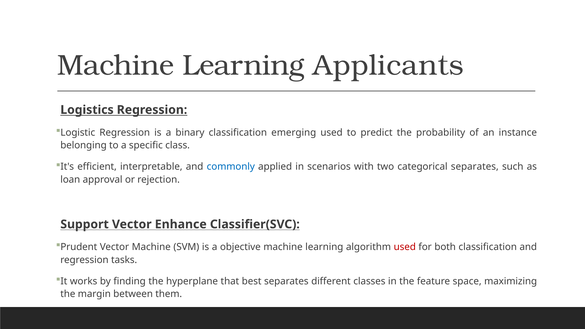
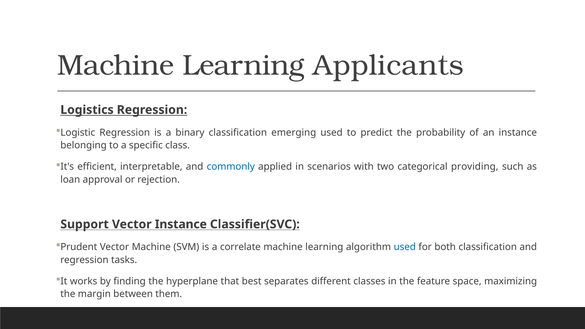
categorical separates: separates -> providing (475, 167)
Vector Enhance: Enhance -> Instance (181, 224)
objective: objective -> correlate (240, 247)
used colour: red -> blue (405, 247)
